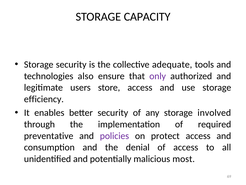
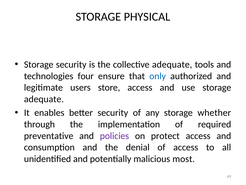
CAPACITY: CAPACITY -> PHYSICAL (147, 17)
also: also -> four (86, 76)
only colour: purple -> blue (158, 76)
efficiency: efficiency -> adequate (44, 99)
involved: involved -> whether (214, 113)
